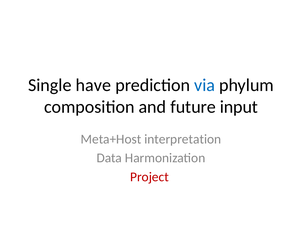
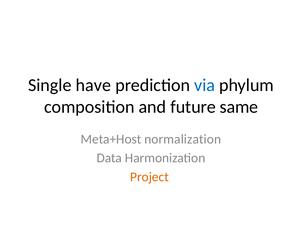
input: input -> same (239, 107)
interpretation: interpretation -> normalization (183, 139)
Project colour: red -> orange (149, 176)
